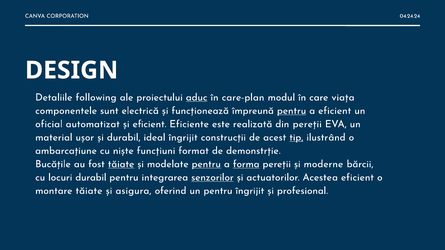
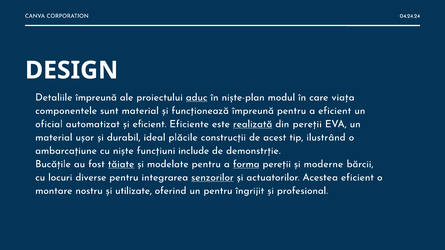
Detaliile following: following -> împreună (96, 97)
care-plan: care-plan -> niște-plan (243, 97)
sunt electrică: electrică -> material (140, 111)
pentru underline: present -> none (292, 111)
realizată underline: none -> present (253, 124)
ideal îngrijit: îngrijit -> plăcile (183, 137)
tip underline: present -> none (296, 137)
format: format -> include (194, 151)
pentru underline: present -> none (206, 164)
locuri durabil: durabil -> diverse (91, 177)
montare tăiate: tăiate -> nostru (89, 191)
asigura: asigura -> utilizate (134, 191)
